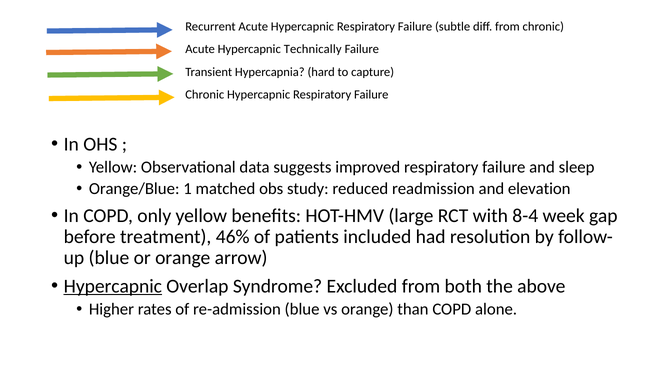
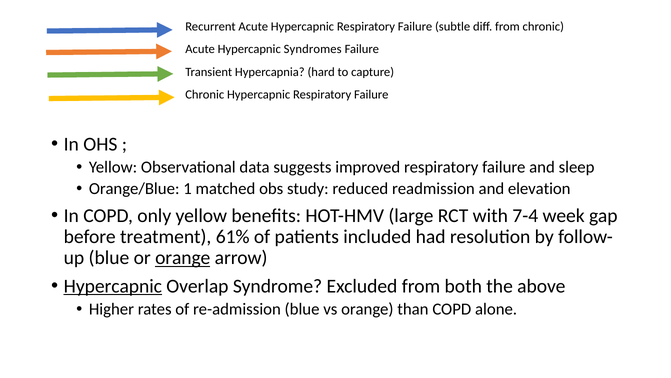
Technically: Technically -> Syndromes (313, 49)
8-4: 8-4 -> 7-4 (525, 215)
46%: 46% -> 61% (233, 236)
orange underline: none -> present (183, 258)
